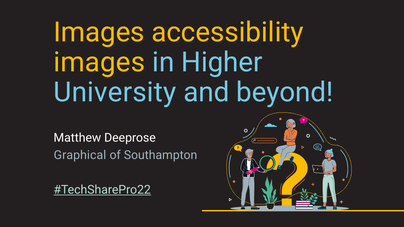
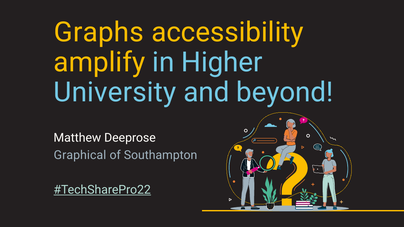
Images: Images -> Graphs (99, 32)
images: images -> amplify (99, 62)
